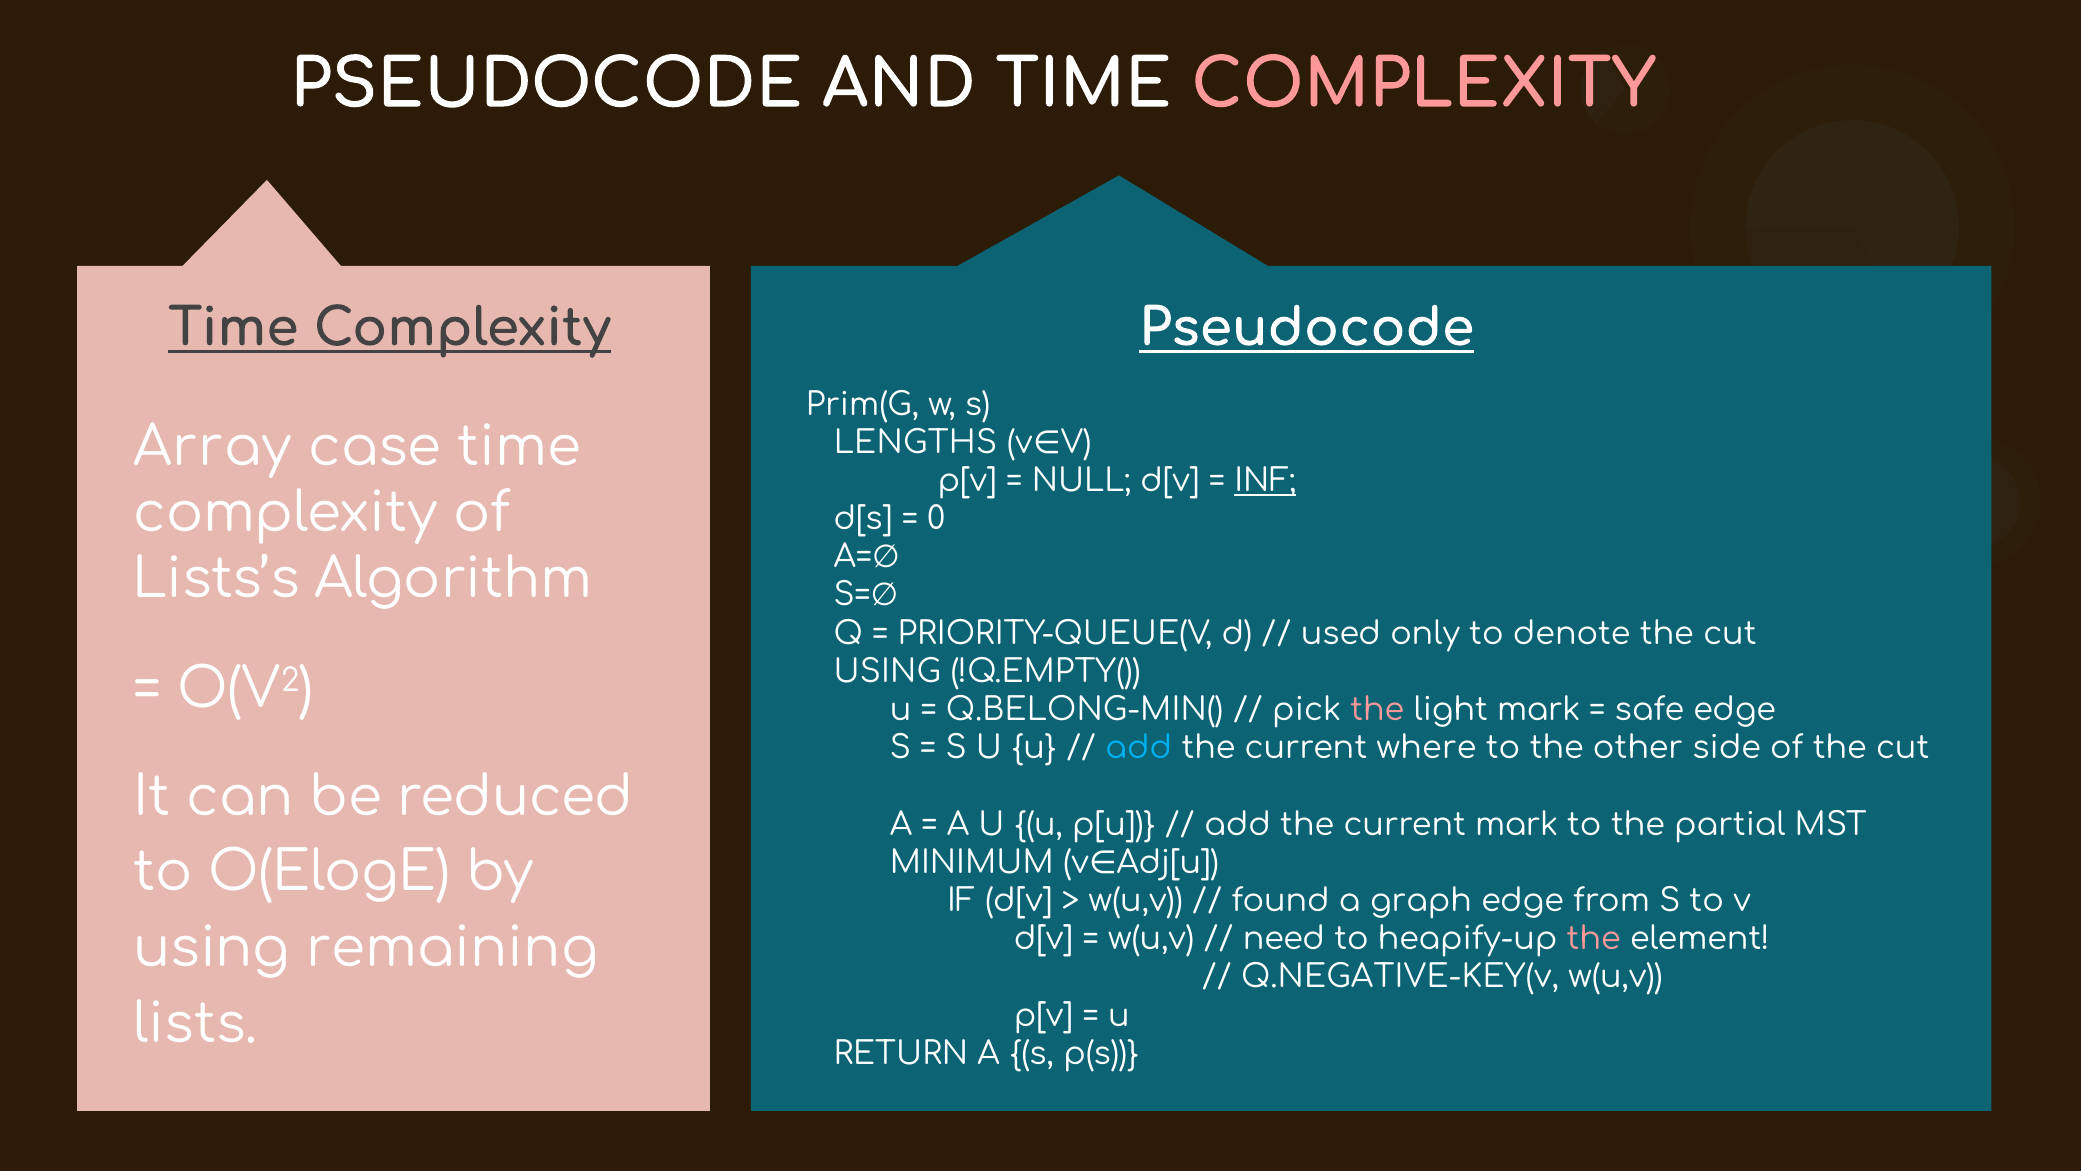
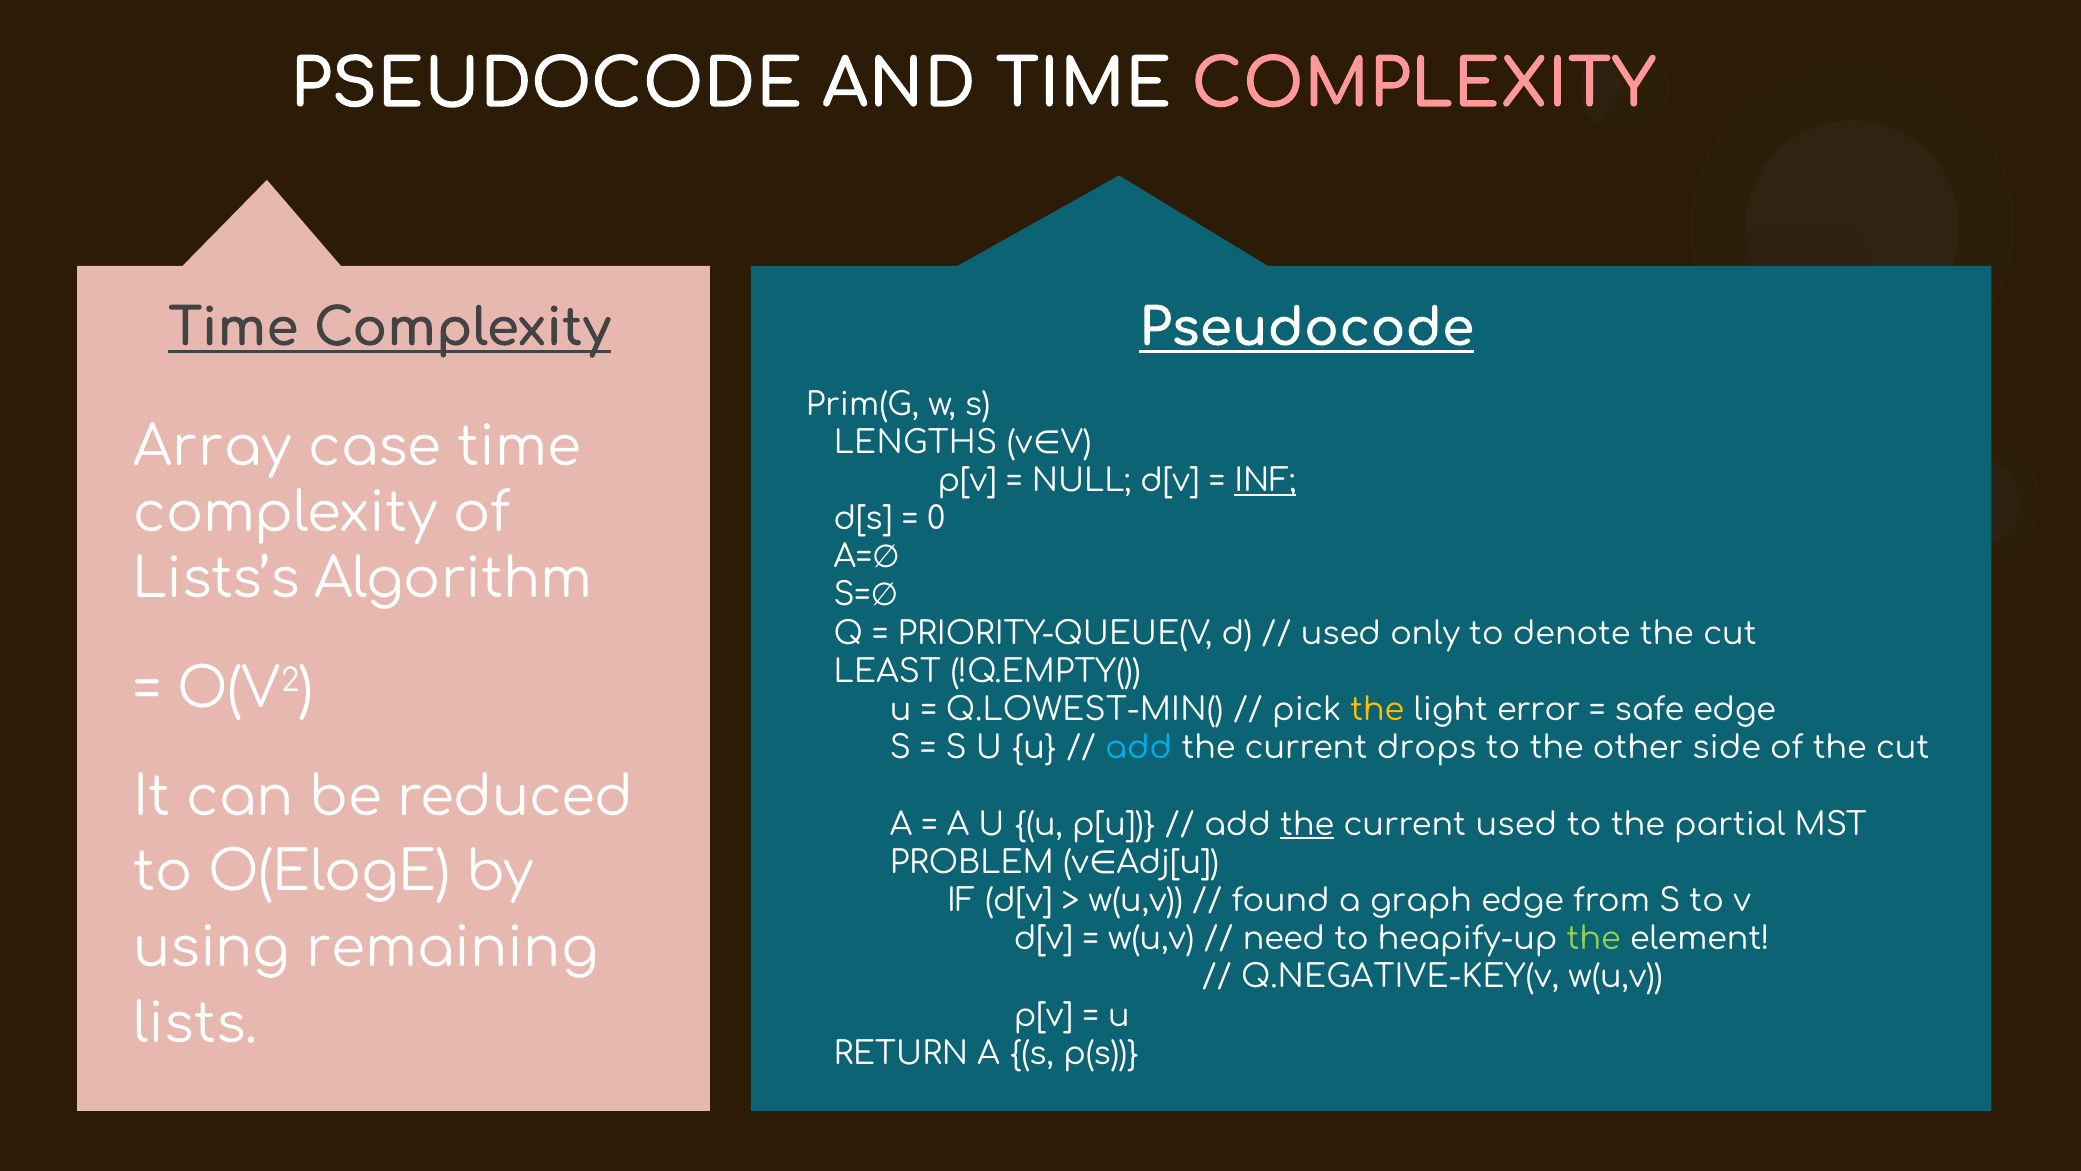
USING: USING -> LEAST (887, 672)
Q.BELONG-MIN(: Q.BELONG-MIN( -> Q.LOWEST-MIN( (1085, 710)
the colour: pink -> yellow (1377, 710)
light mark: mark -> error (1539, 710)
where: where -> drops (1426, 748)
the underline: none -> present (1307, 824)
current mark: mark -> used (1516, 824)
MINIMUM: MINIMUM -> PROBLEM (972, 863)
the colour: pink -> light green (1594, 939)
